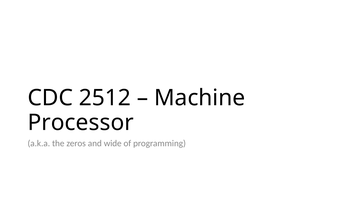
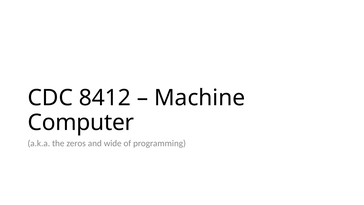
2512: 2512 -> 8412 (105, 98)
Processor: Processor -> Computer (81, 122)
